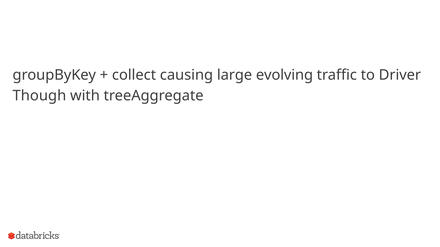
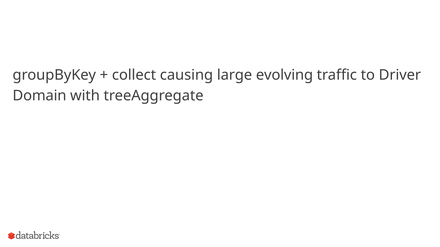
Though: Though -> Domain (40, 96)
